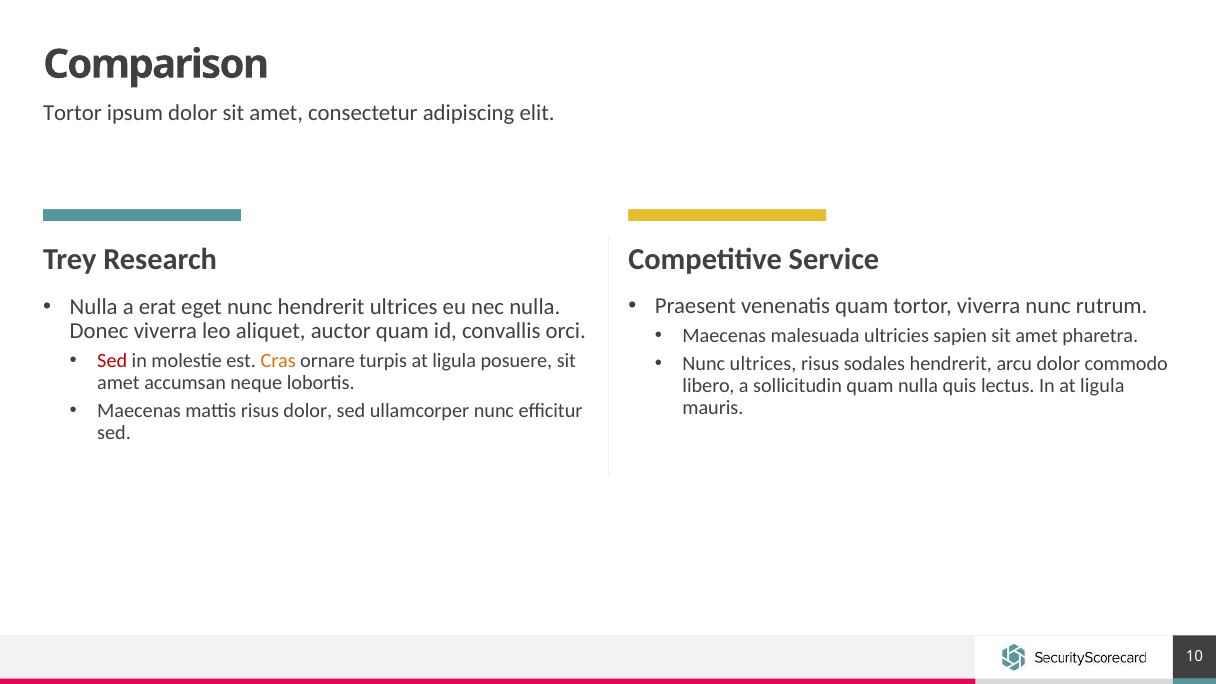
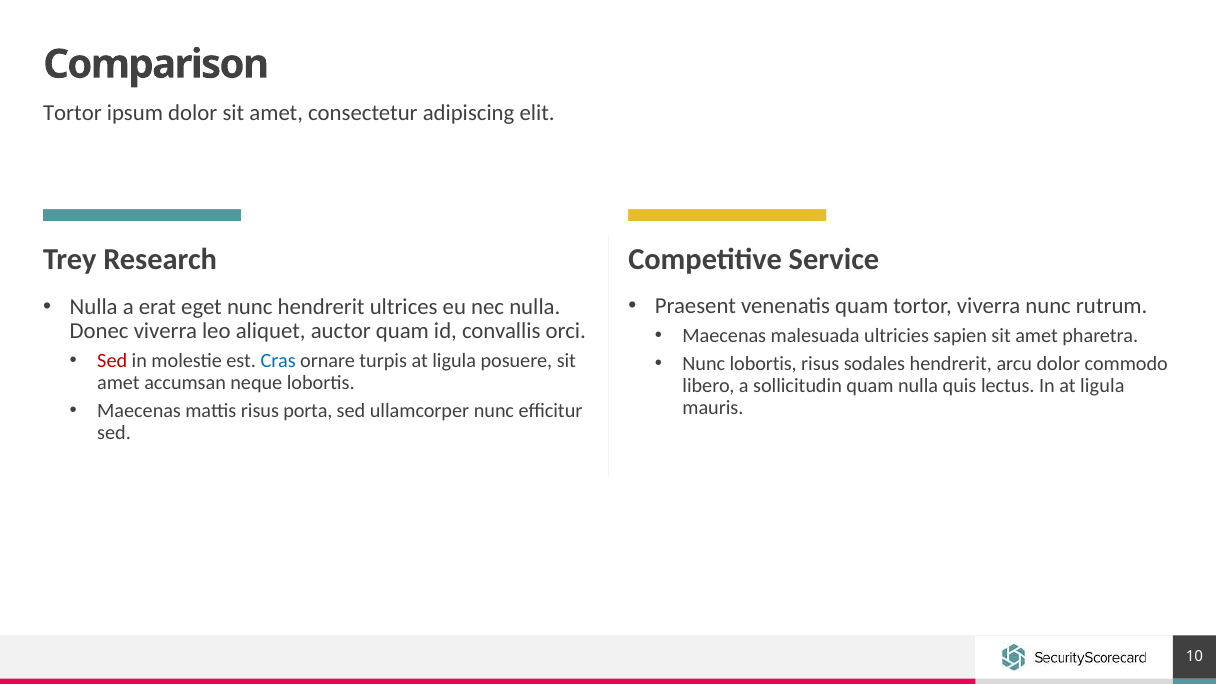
Cras colour: orange -> blue (278, 361)
Nunc ultrices: ultrices -> lobortis (763, 364)
risus dolor: dolor -> porta (308, 411)
